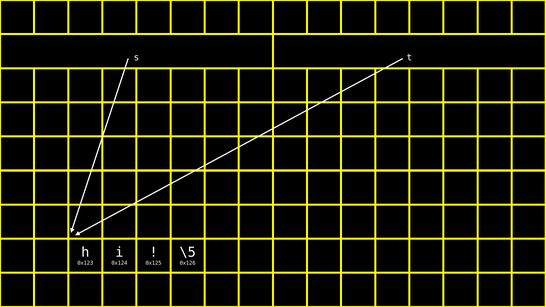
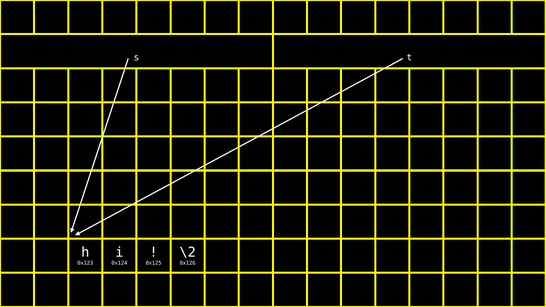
\5: \5 -> \2 (188, 252)
